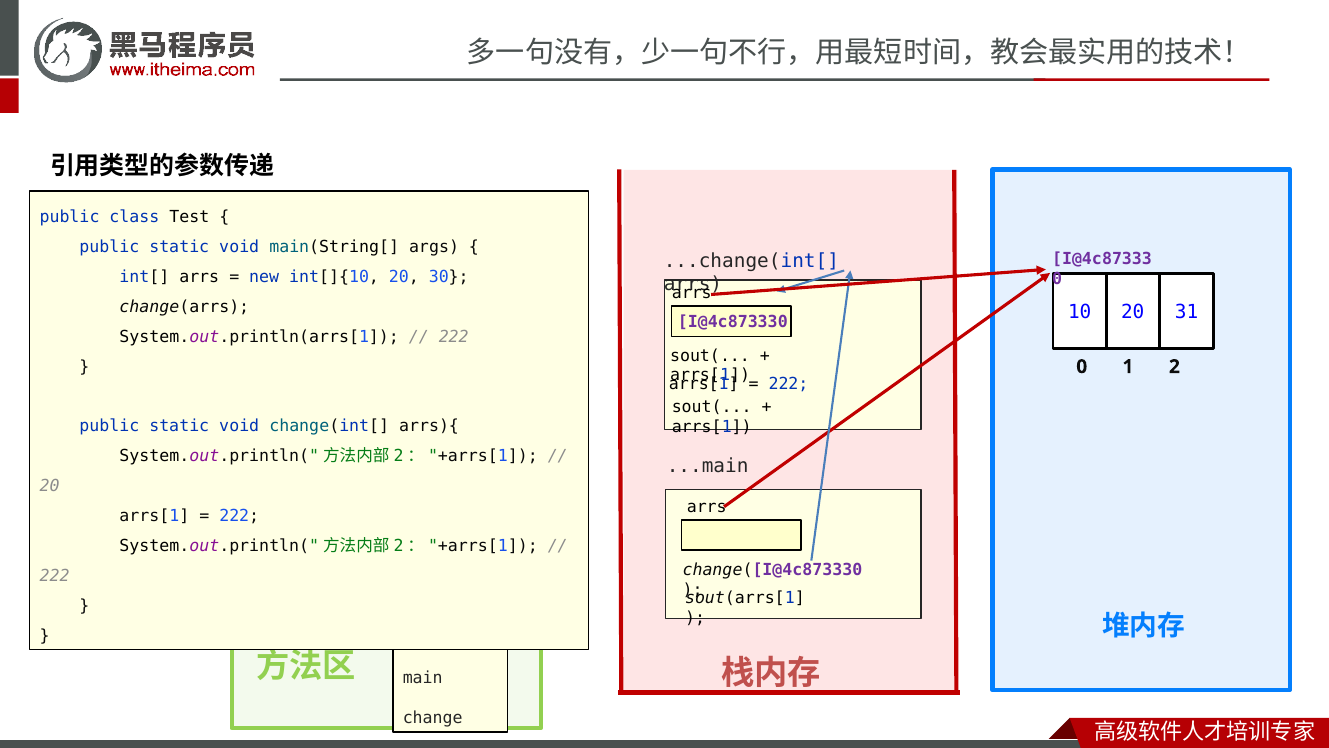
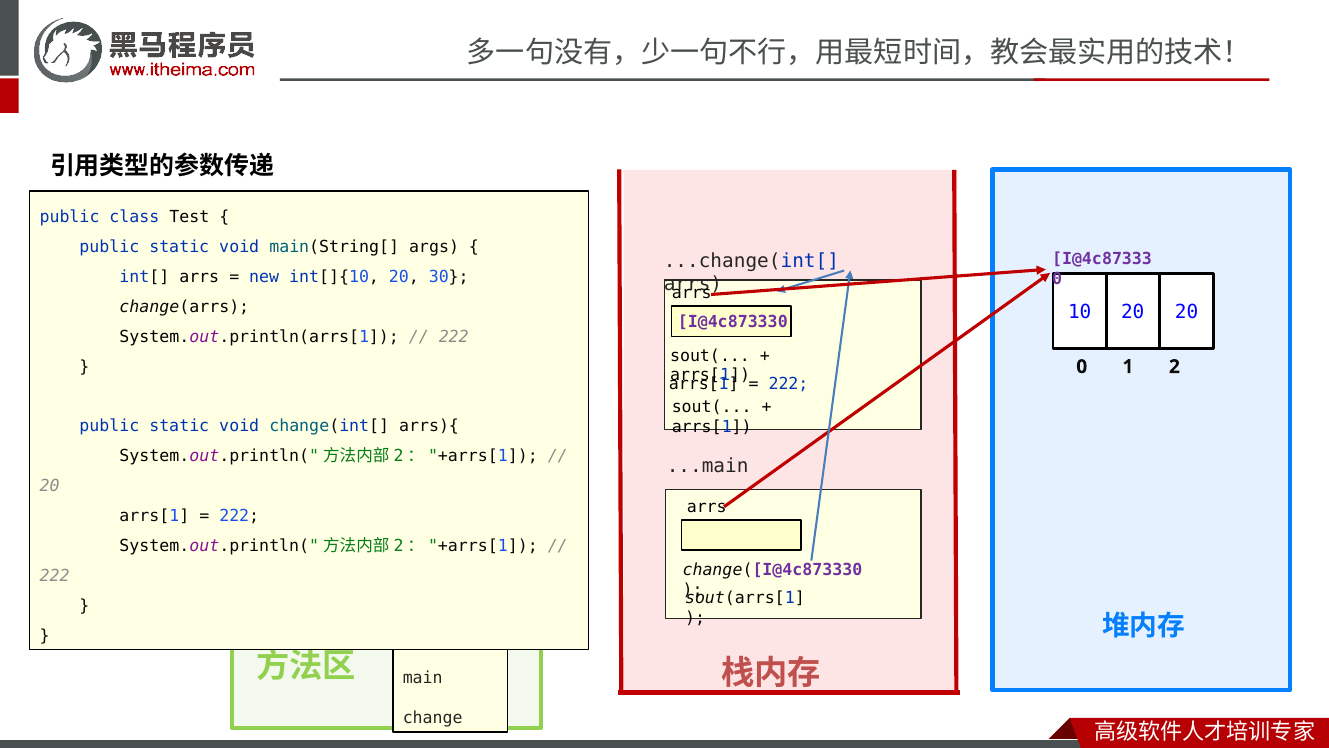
10 31: 31 -> 20 (1187, 312)
